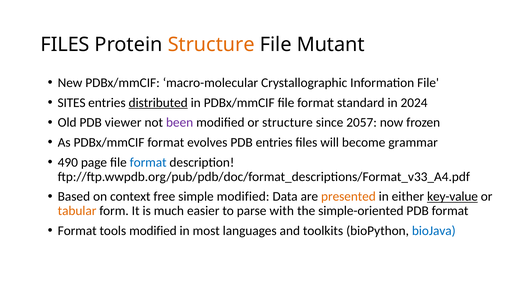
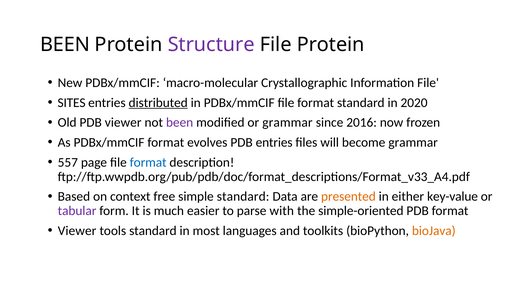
FILES: FILES -> BEEN (65, 45)
Structure colour: orange -> purple (211, 45)
File Mutant: Mutant -> Protein (331, 45)
2024: 2024 -> 2020 (414, 103)
or structure: structure -> grammar (287, 123)
2057: 2057 -> 2016 (362, 123)
490: 490 -> 557 (68, 162)
simple modified: modified -> standard (243, 197)
key-value underline: present -> none (452, 197)
tabular colour: orange -> purple (77, 211)
Format: Format -> Viewer (77, 231)
tools modified: modified -> standard (153, 231)
bioJava colour: blue -> orange (434, 231)
